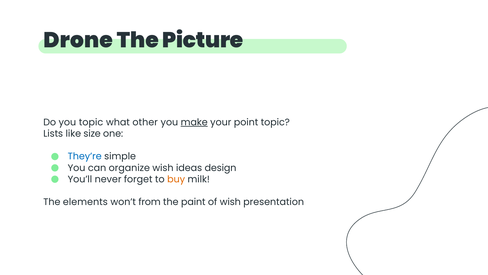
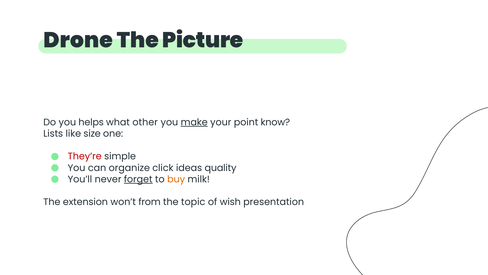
you topic: topic -> helps (91, 122)
point topic: topic -> know (275, 122)
They’re colour: blue -> red (85, 156)
organize wish: wish -> click (163, 168)
design: design -> quality (221, 168)
forget underline: none -> present (138, 179)
elements: elements -> extension (85, 202)
paint: paint -> topic (193, 202)
